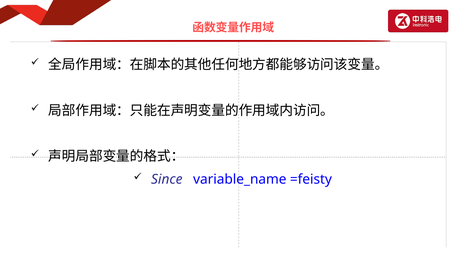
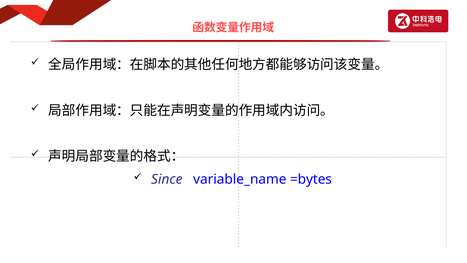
=feisty: =feisty -> =bytes (311, 179)
